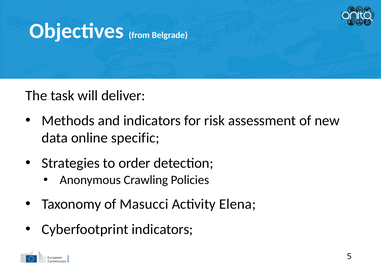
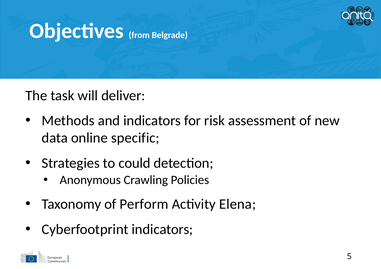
order: order -> could (134, 163)
Masucci: Masucci -> Perform (144, 205)
